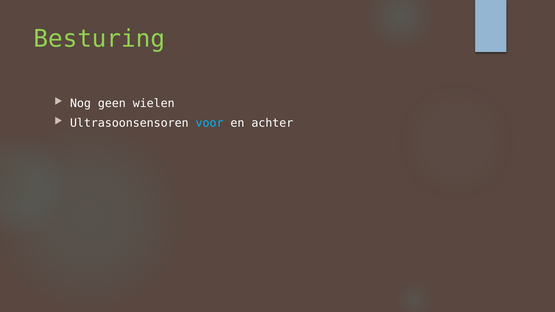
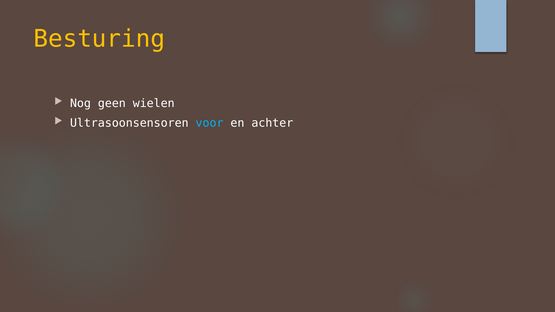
Besturing colour: light green -> yellow (99, 39)
